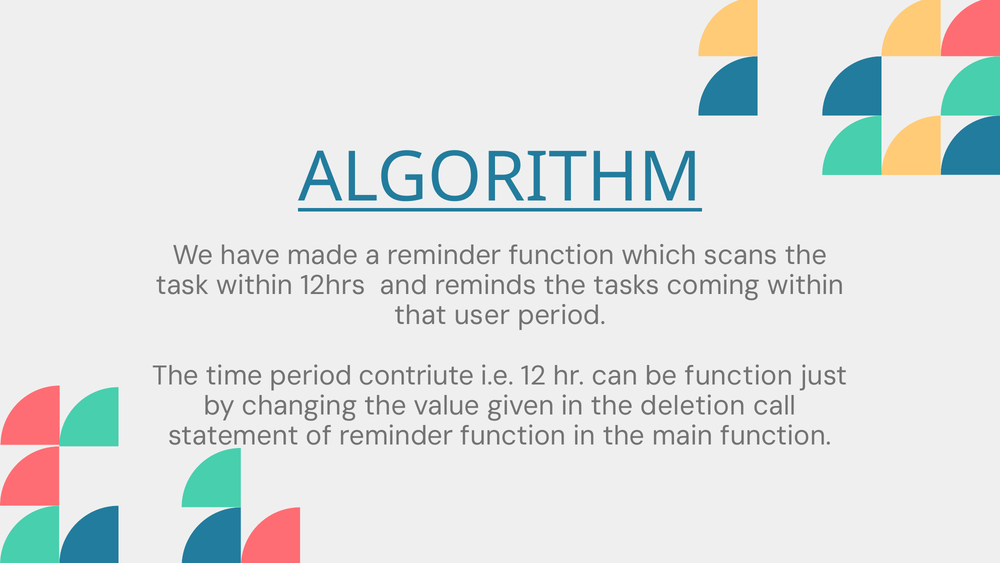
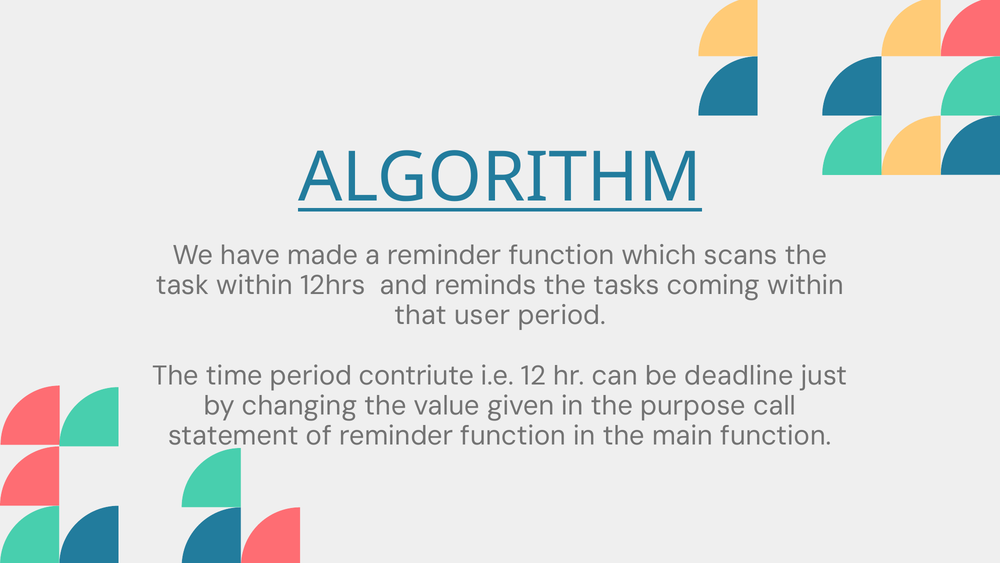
be function: function -> deadline (739, 375)
deletion: deletion -> purpose (693, 405)
